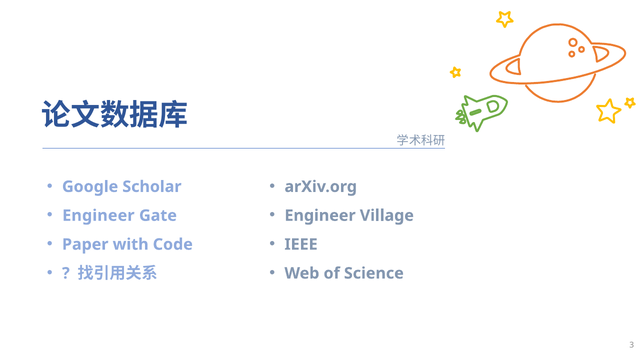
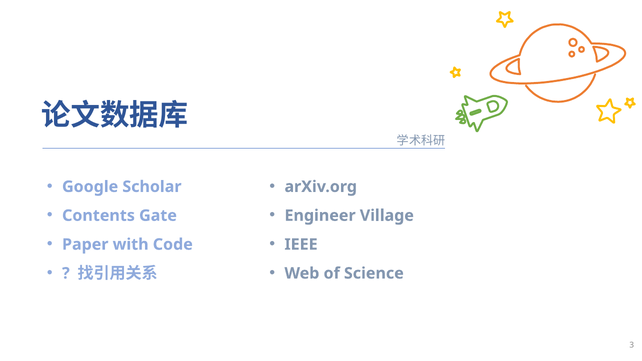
Engineer: Engineer -> Contents (98, 216)
